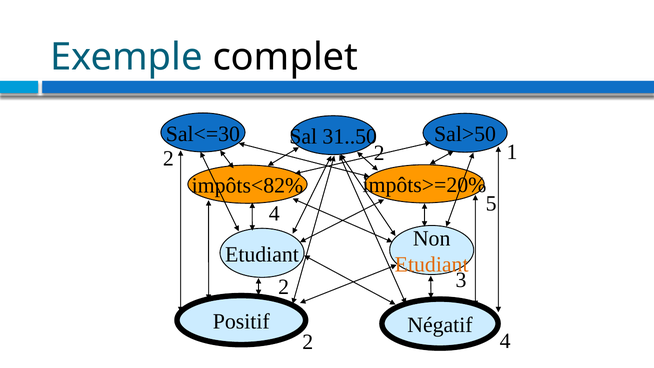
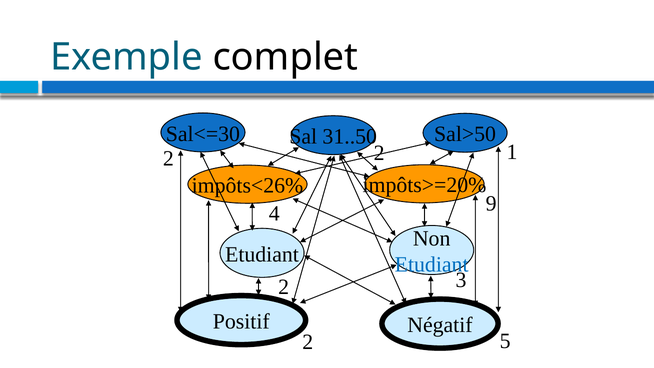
impôts<82%: impôts<82% -> impôts<26% (247, 186)
5: 5 -> 9 (491, 204)
Etudiant colour: orange -> blue (432, 265)
2 4: 4 -> 5 (505, 341)
